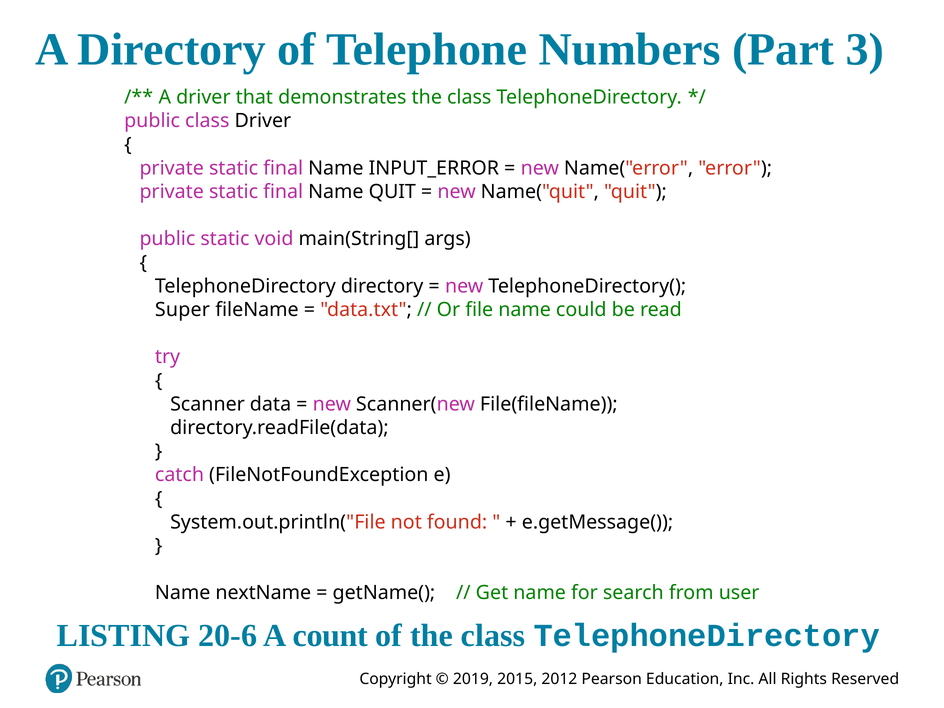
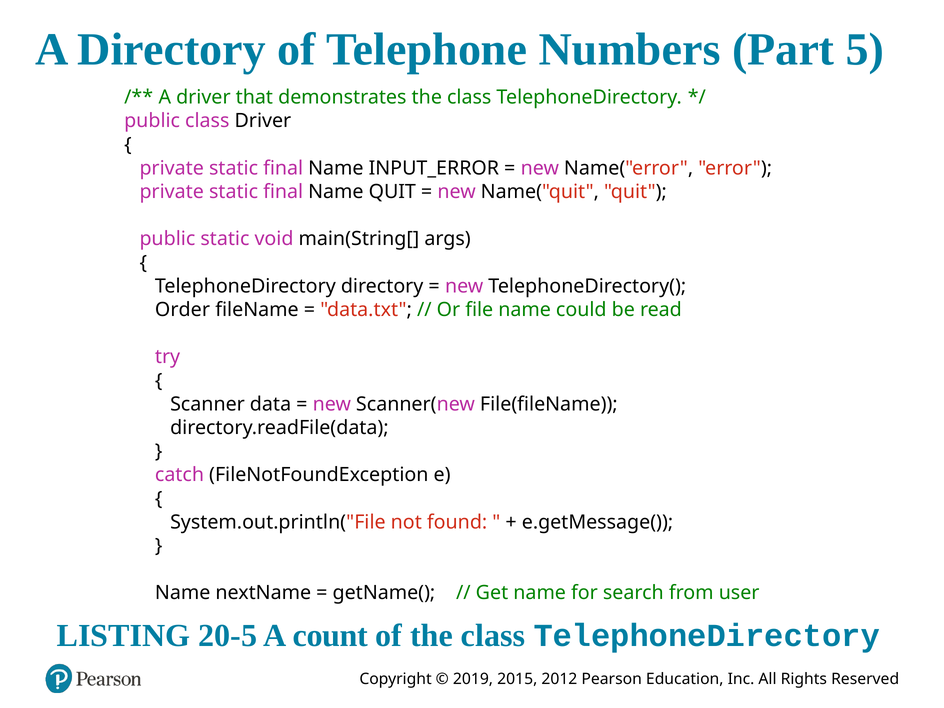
3: 3 -> 5 (865, 49)
Super: Super -> Order (182, 310)
20-6: 20-6 -> 20-5 (228, 635)
